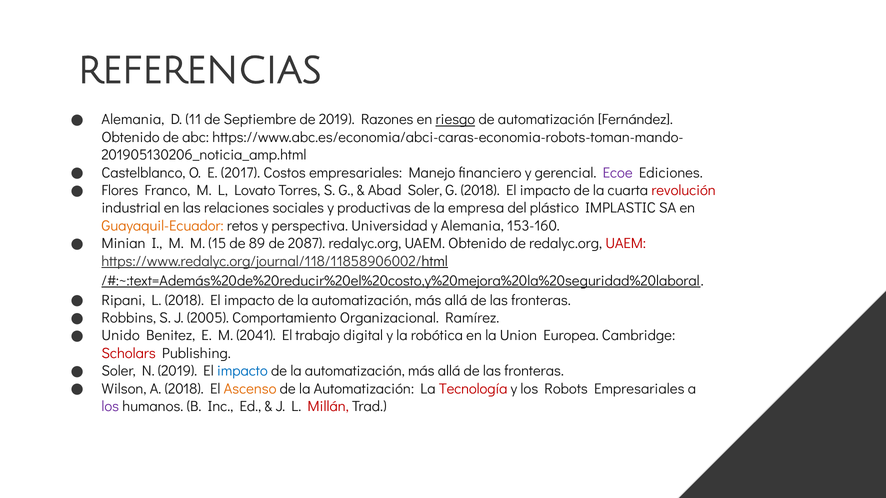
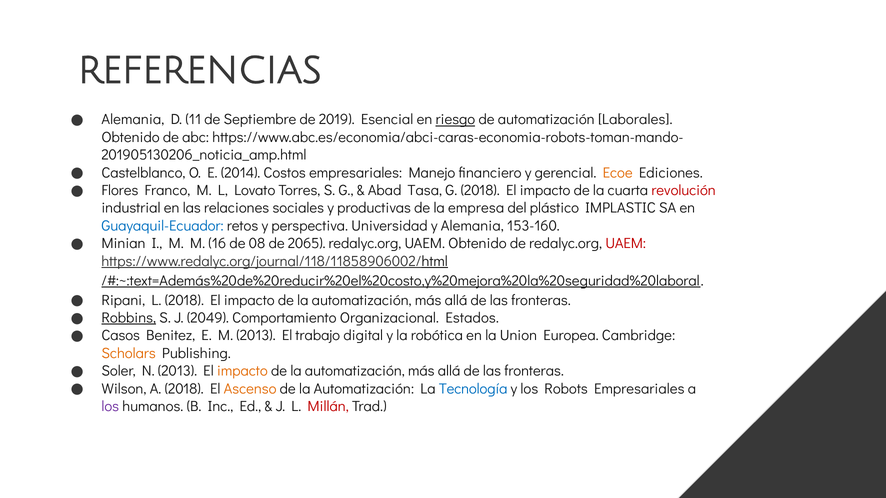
Razones: Razones -> Esencial (387, 120)
Fernández: Fernández -> Laborales (635, 120)
2017: 2017 -> 2014 (241, 173)
Ecoe colour: purple -> orange (618, 173)
Abad Soler: Soler -> Tasa (425, 191)
Guayaquil-Ecuador colour: orange -> blue (163, 226)
15: 15 -> 16 (217, 244)
89: 89 -> 08 (257, 244)
2087: 2087 -> 2065 (307, 244)
Robbins underline: none -> present (129, 318)
2005: 2005 -> 2049 (208, 318)
Ramírez: Ramírez -> Estados (472, 318)
Unido: Unido -> Casos (121, 336)
M 2041: 2041 -> 2013 (256, 336)
Scholars colour: red -> orange (129, 354)
N 2019: 2019 -> 2013 (178, 371)
impacto colour: blue -> orange (242, 371)
Tecnología colour: red -> blue (473, 389)
